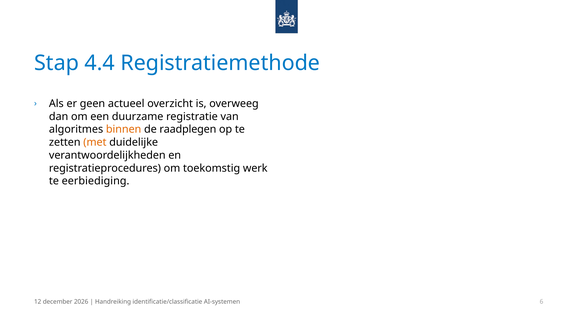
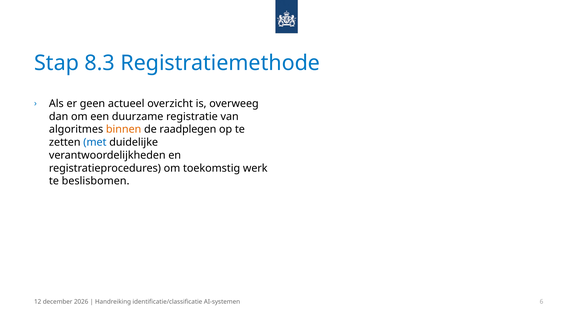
4.4: 4.4 -> 8.3 (100, 63)
met colour: orange -> blue (95, 142)
eerbiediging: eerbiediging -> beslisbomen (96, 181)
